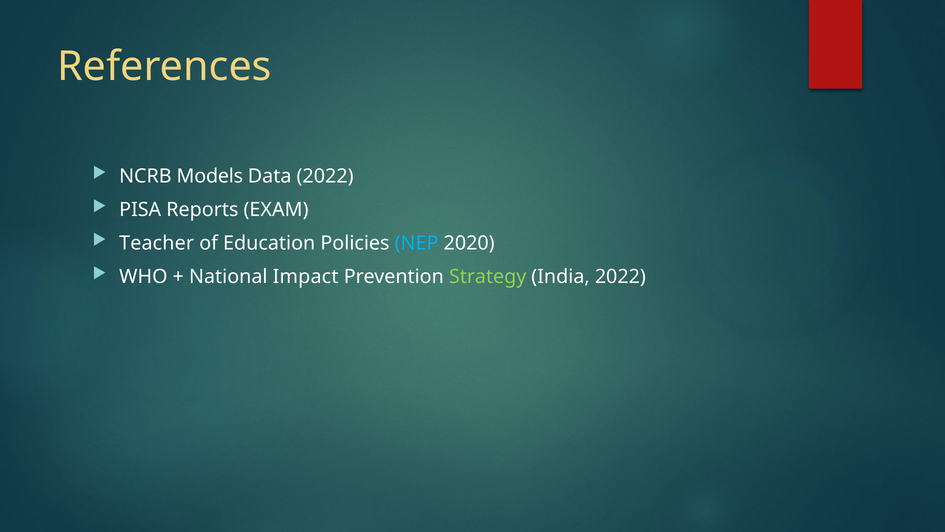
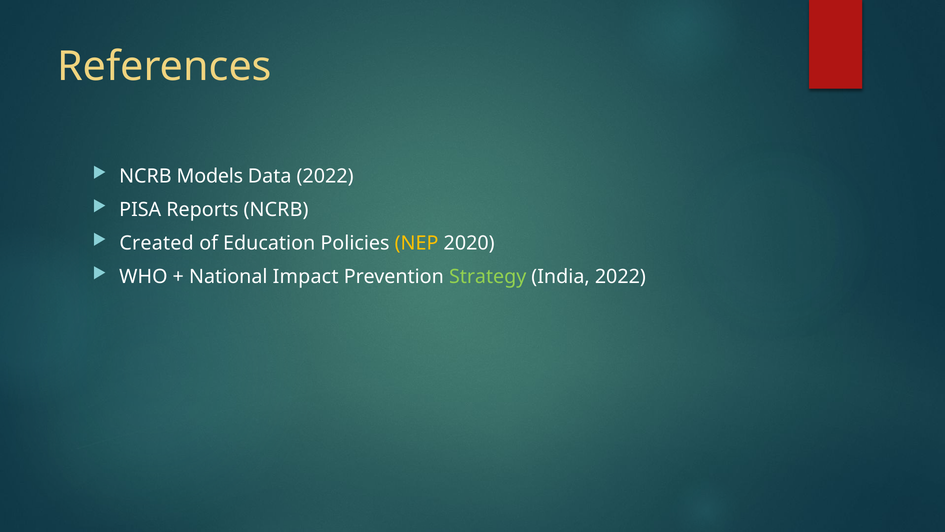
Reports EXAM: EXAM -> NCRB (276, 209)
Teacher: Teacher -> Created (157, 243)
NEP colour: light blue -> yellow (417, 243)
